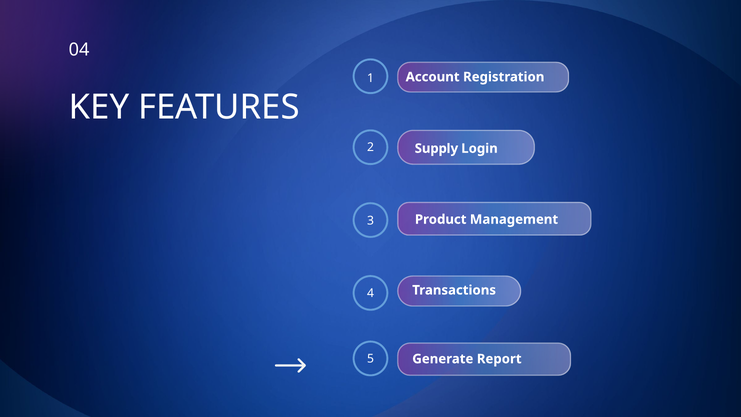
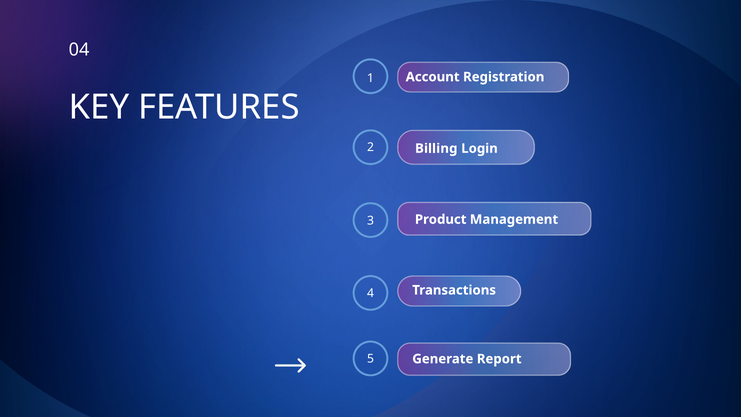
Supply: Supply -> Billing (436, 148)
